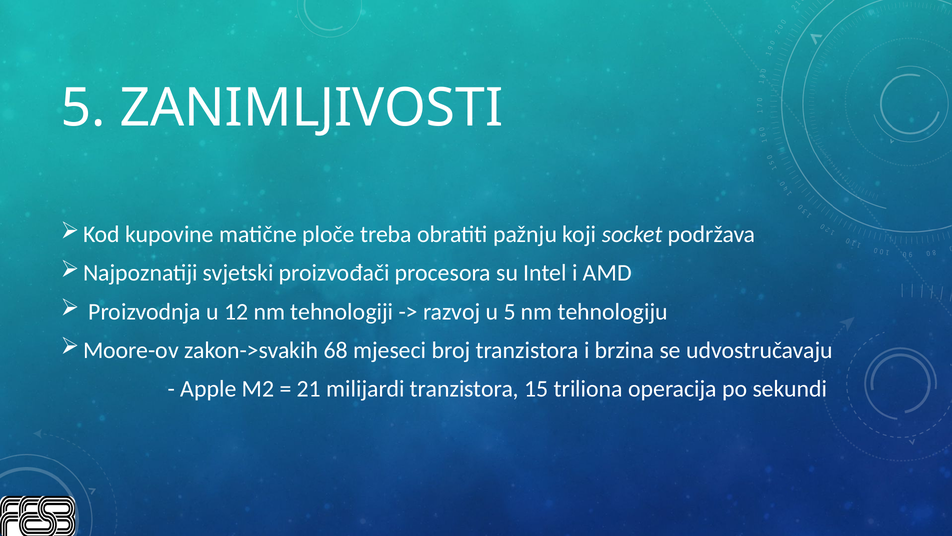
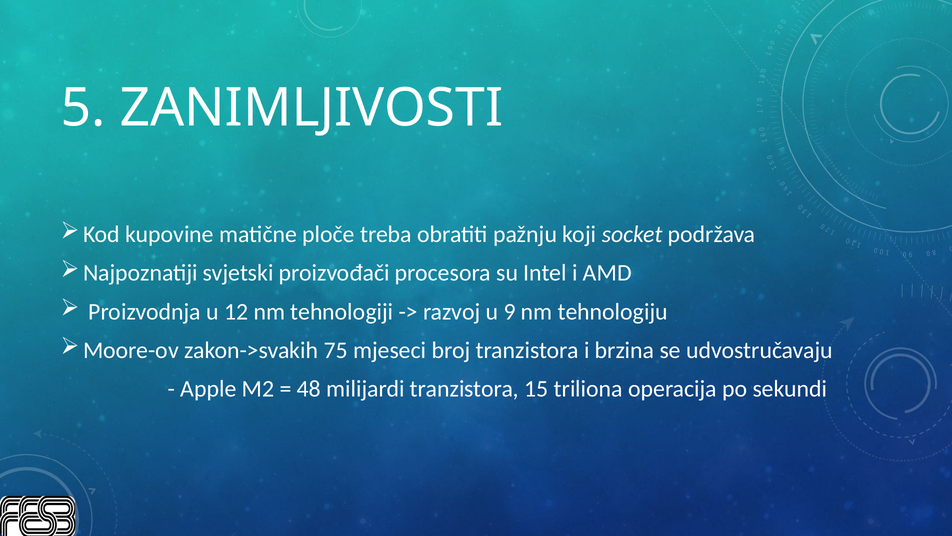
u 5: 5 -> 9 (510, 311)
68: 68 -> 75 (336, 350)
21: 21 -> 48 (309, 388)
